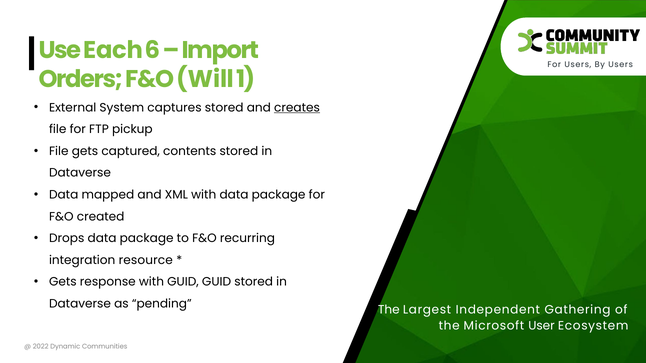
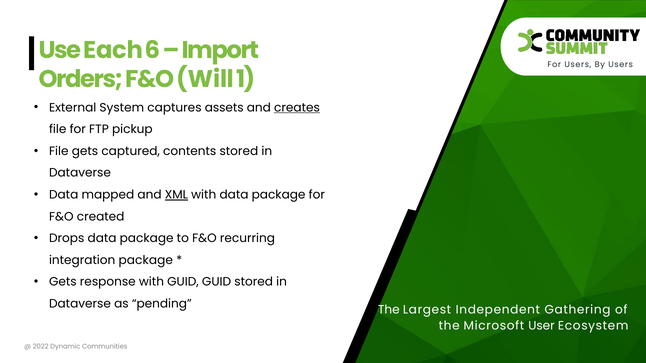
captures stored: stored -> assets (224, 108)
XML underline: none -> present (176, 195)
integration resource: resource -> package (146, 260)
